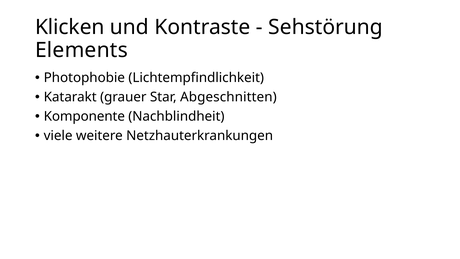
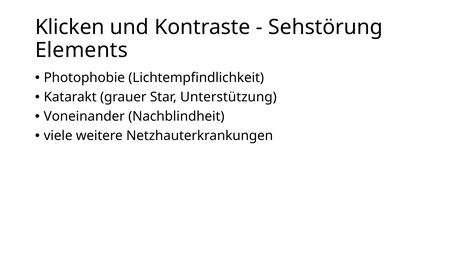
Abgeschnitten: Abgeschnitten -> Unterstützung (228, 97)
Komponente: Komponente -> Voneinander (84, 116)
